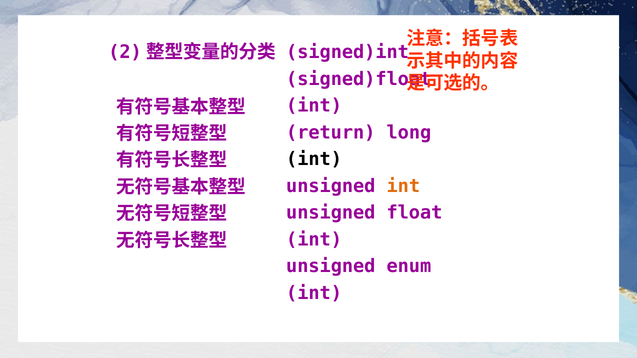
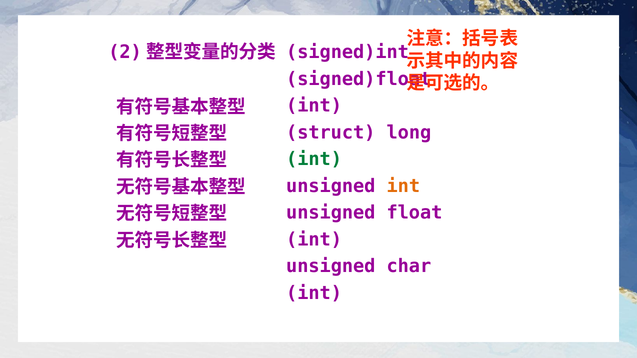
return: return -> struct (331, 133)
int colour: black -> green (314, 159)
enum: enum -> char (409, 266)
